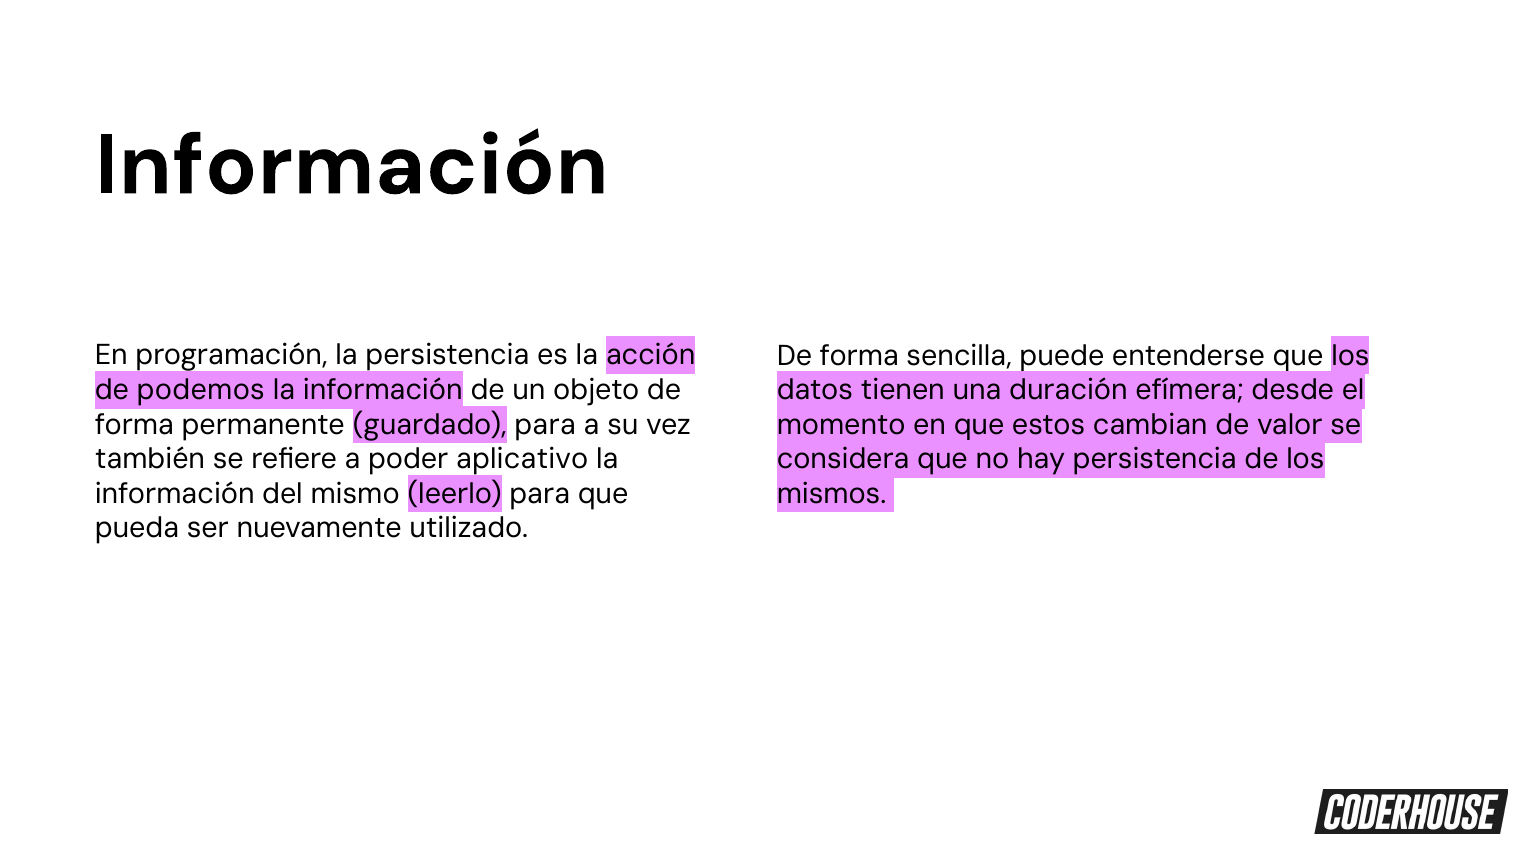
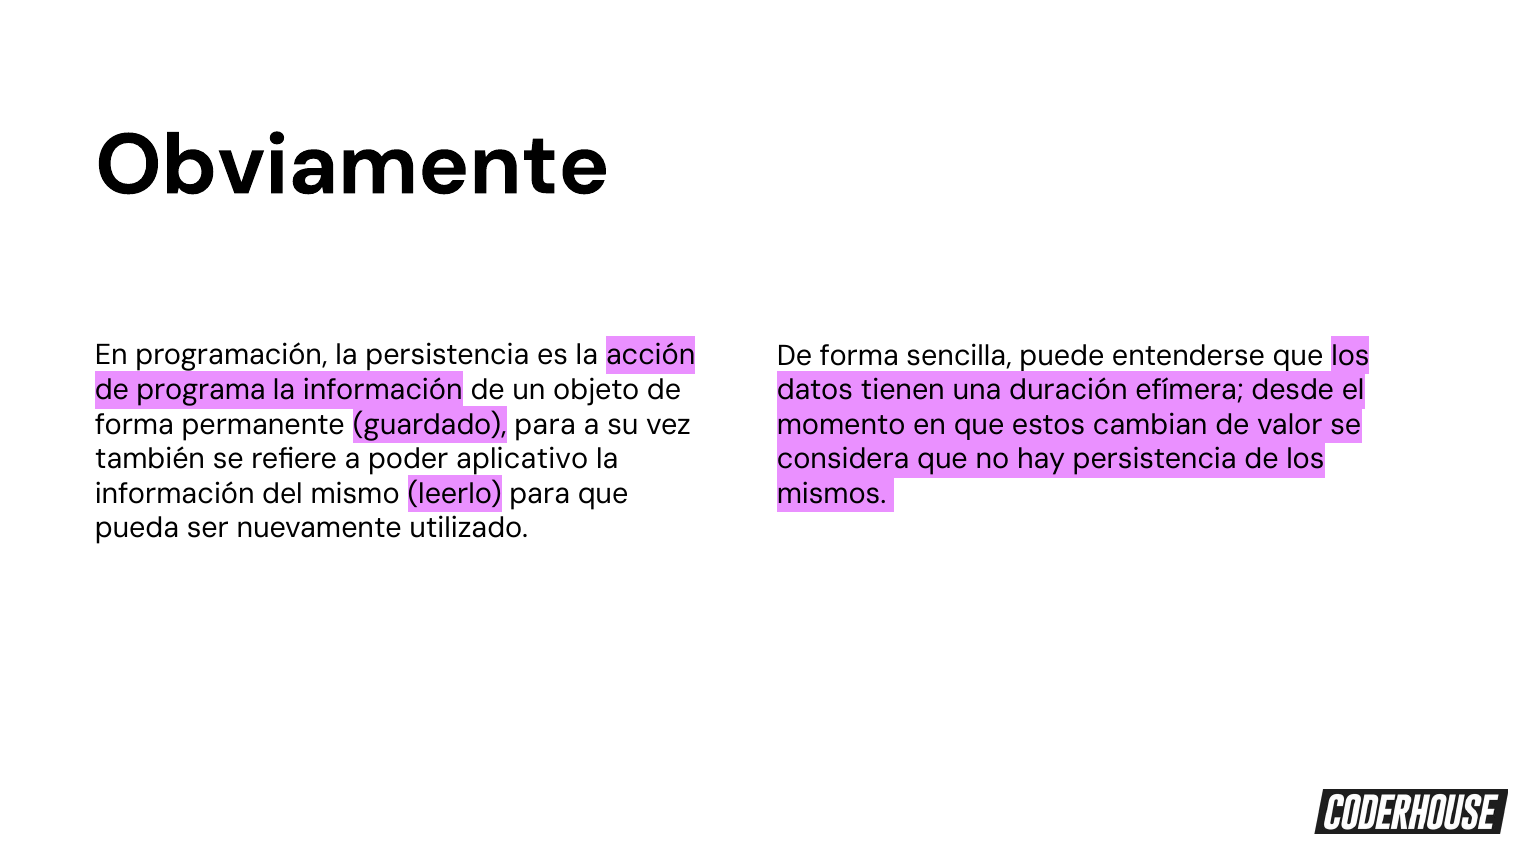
Información: Información -> Obviamente (352, 165)
podemos: podemos -> programa (201, 390)
